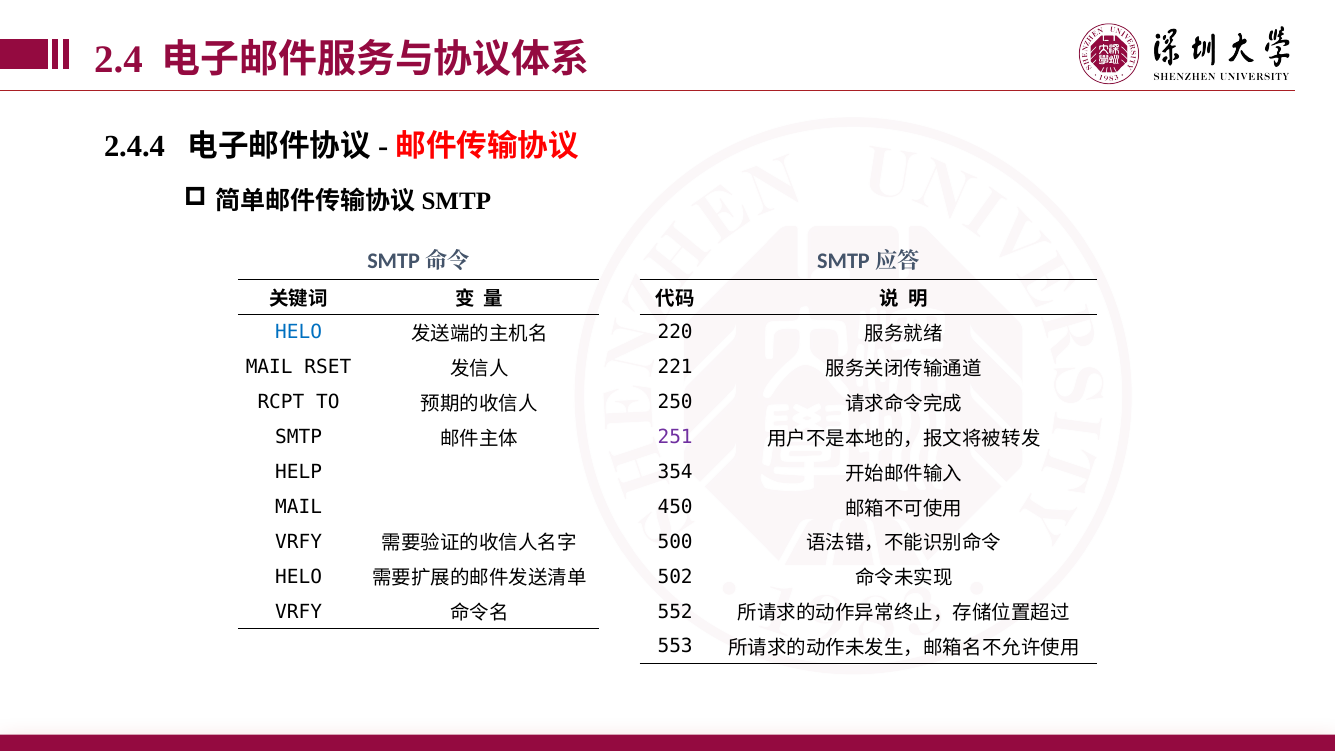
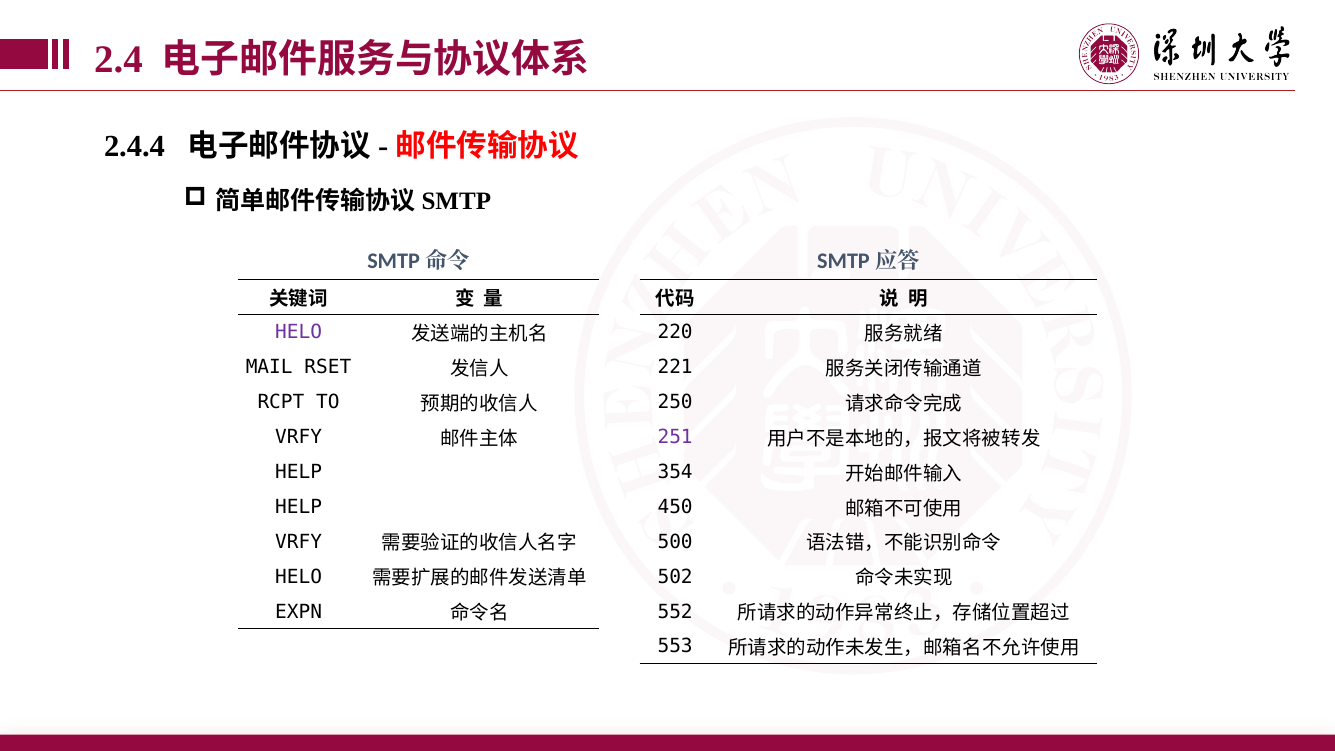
HELO colour: blue -> purple (299, 332)
SMTP: SMTP -> VRFY (299, 437)
MAIL: MAIL -> HELP (299, 507)
VRFY: VRFY -> EXPN (299, 612)
